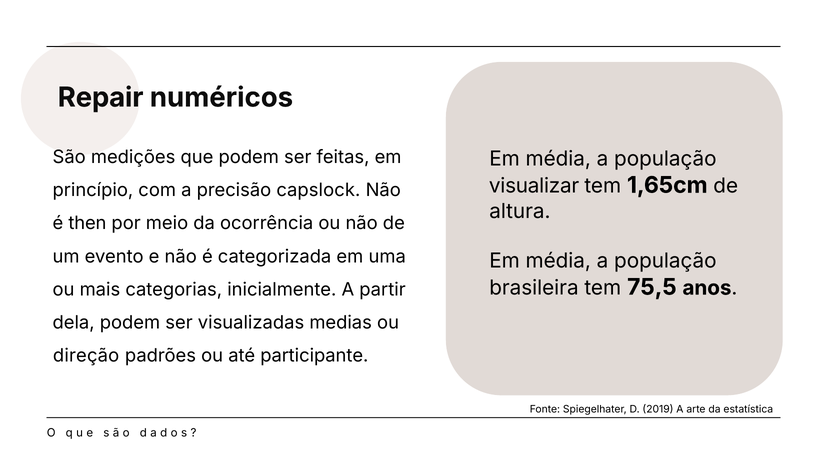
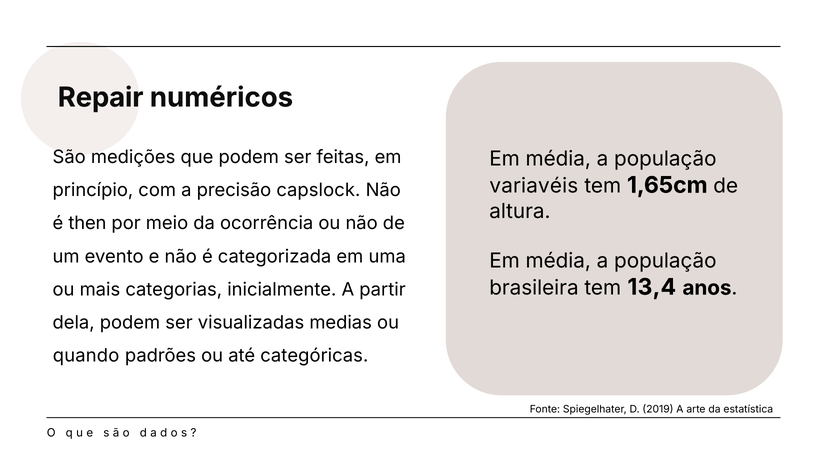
visualizar: visualizar -> variavéis (534, 186)
75,5: 75,5 -> 13,4 (652, 287)
direção: direção -> quando (86, 356)
participante: participante -> categóricas (314, 356)
